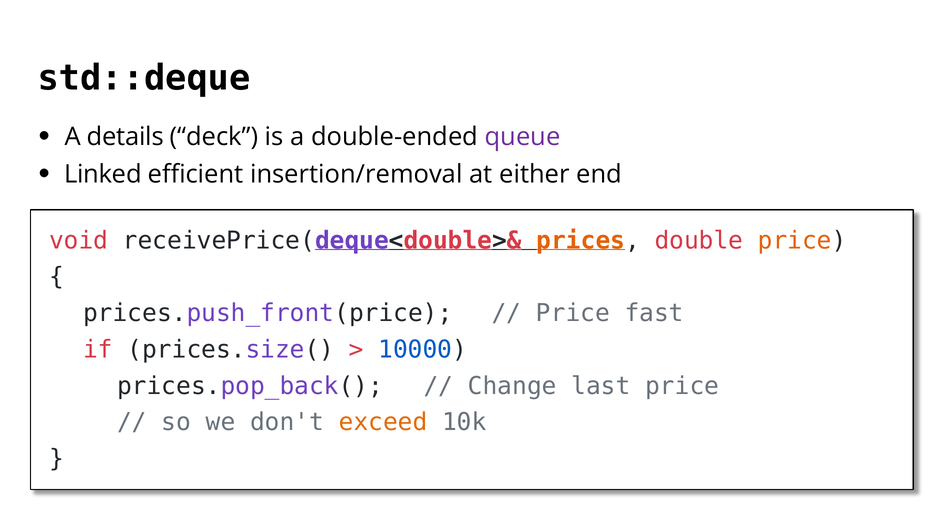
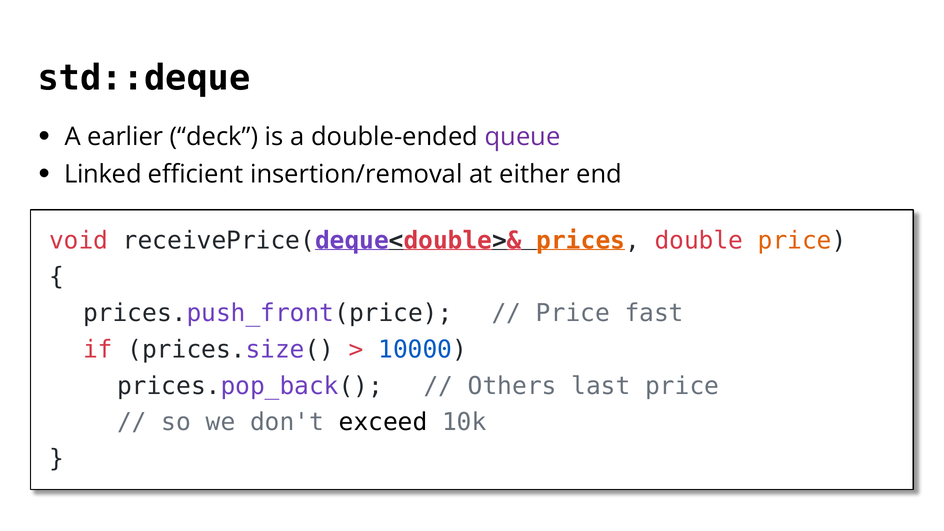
details: details -> earlier (125, 137)
Change: Change -> Others (512, 386)
exceed colour: orange -> black (383, 422)
